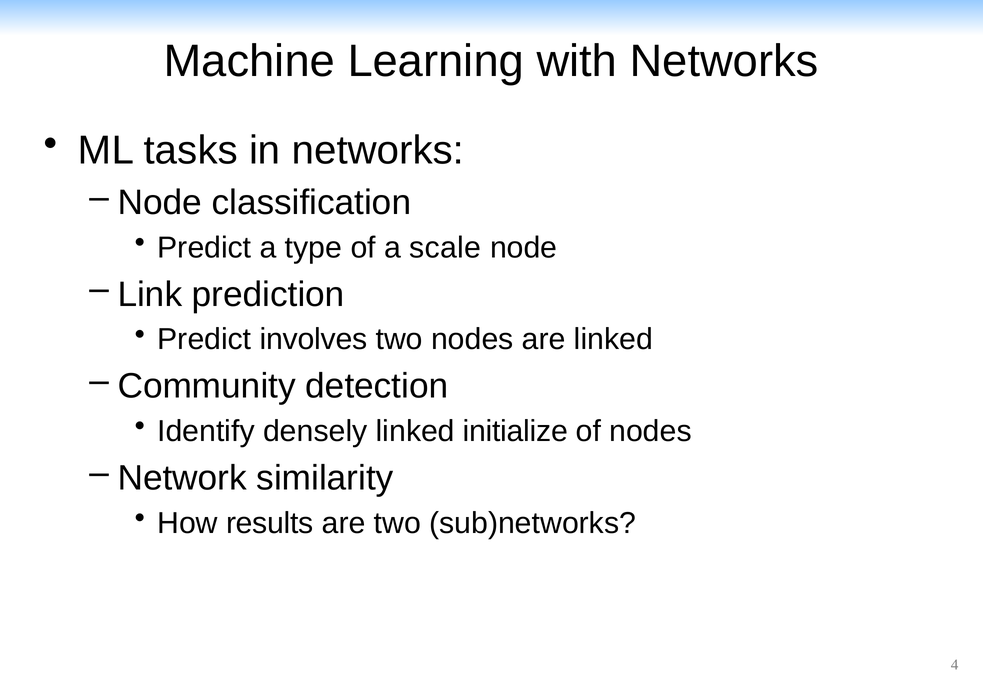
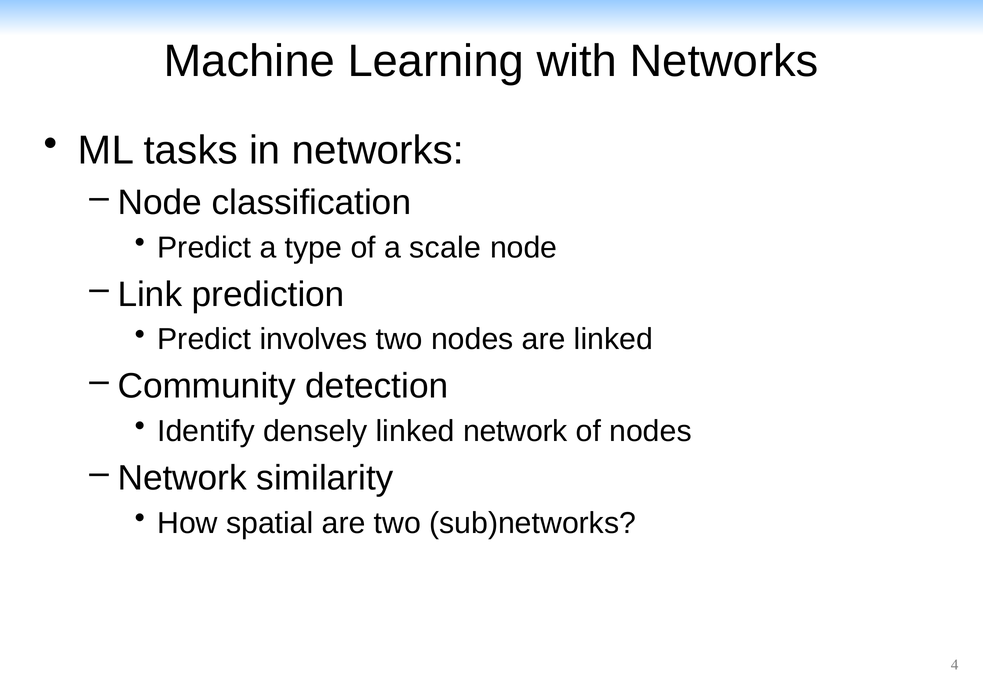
linked initialize: initialize -> network (515, 431)
results: results -> spatial (270, 523)
